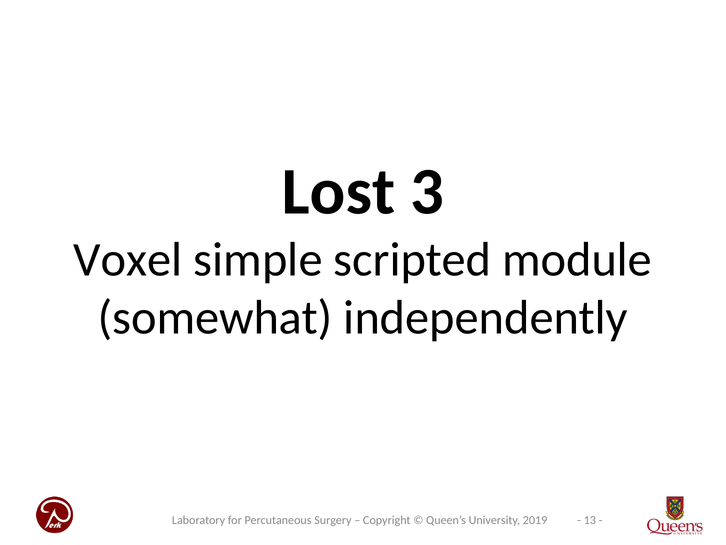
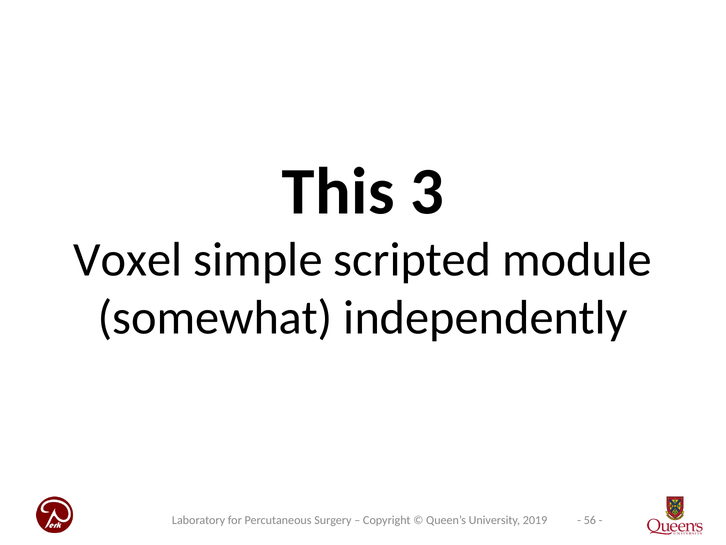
Lost: Lost -> This (338, 192)
13: 13 -> 56 (590, 520)
